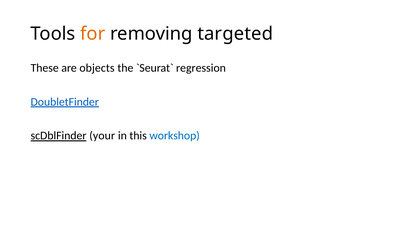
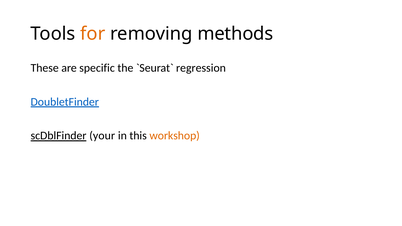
targeted: targeted -> methods (235, 34)
objects: objects -> specific (97, 68)
workshop colour: blue -> orange (175, 136)
